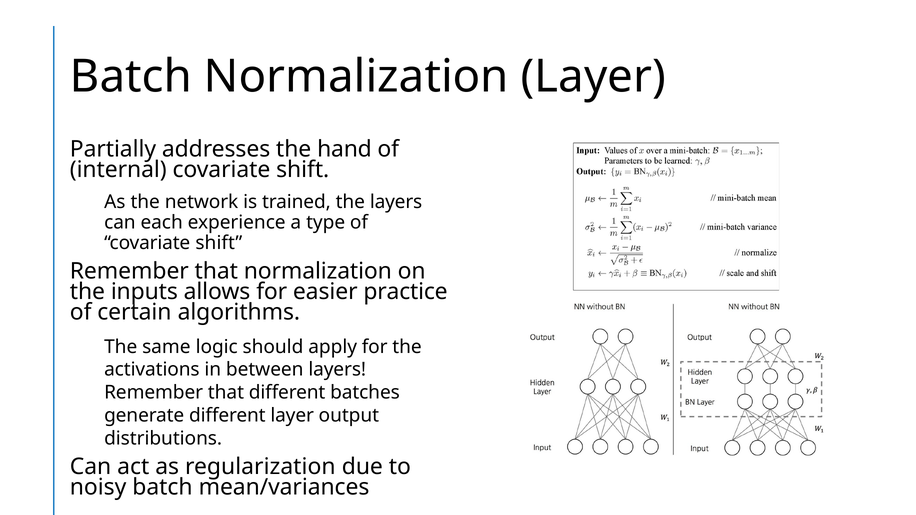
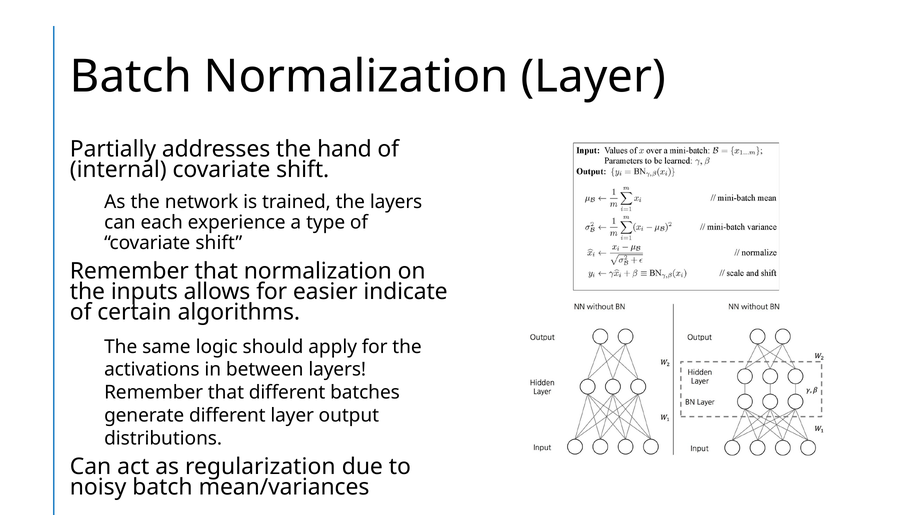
practice: practice -> indicate (405, 292)
